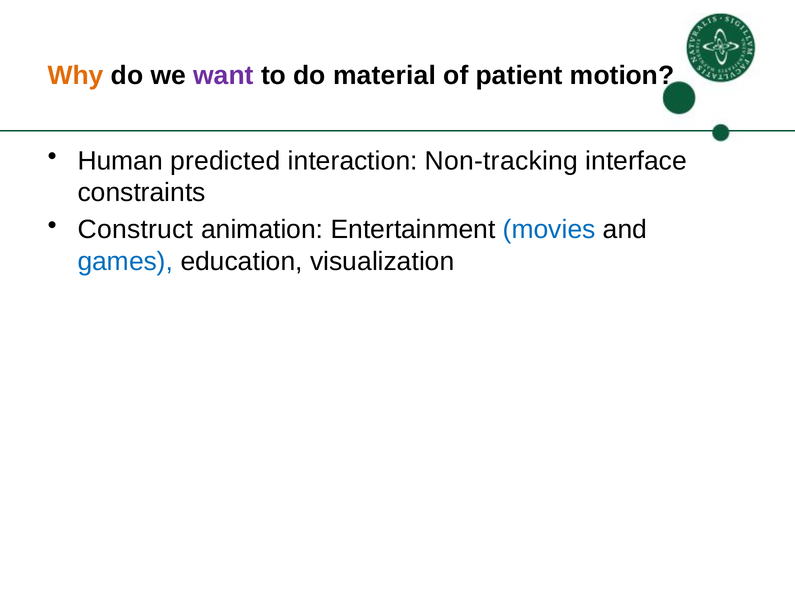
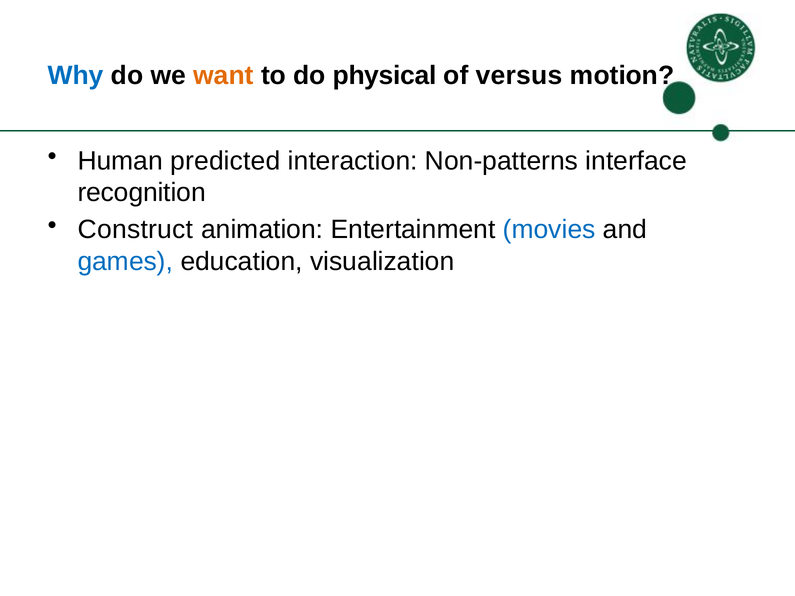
Why colour: orange -> blue (76, 75)
want colour: purple -> orange (224, 75)
material: material -> physical (385, 75)
patient: patient -> versus (519, 75)
Non-tracking: Non-tracking -> Non-patterns (502, 161)
constraints: constraints -> recognition (142, 193)
